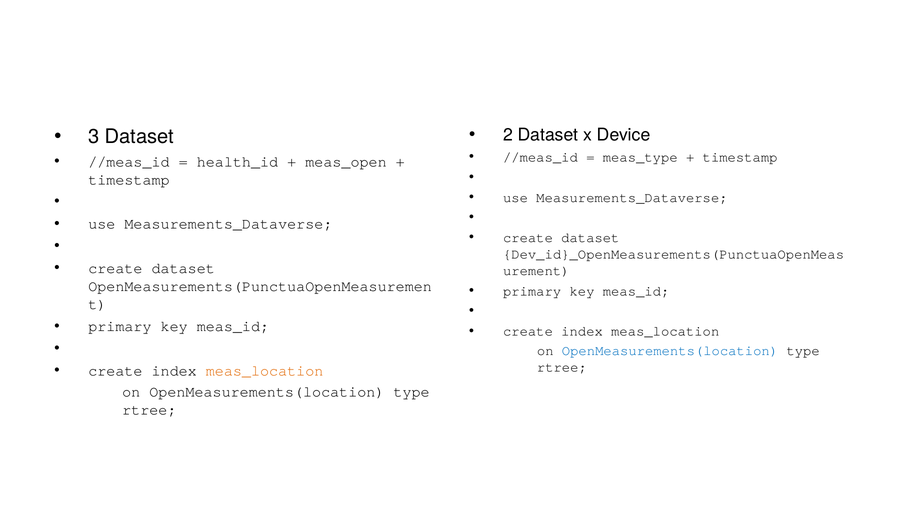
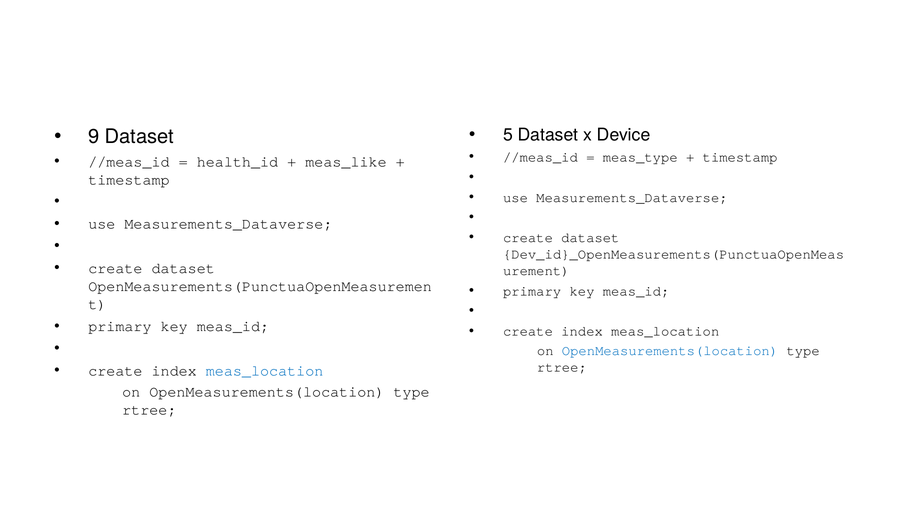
2: 2 -> 5 (508, 135)
3: 3 -> 9 (94, 137)
meas_open: meas_open -> meas_like (346, 162)
meas_location colour: orange -> blue (265, 371)
